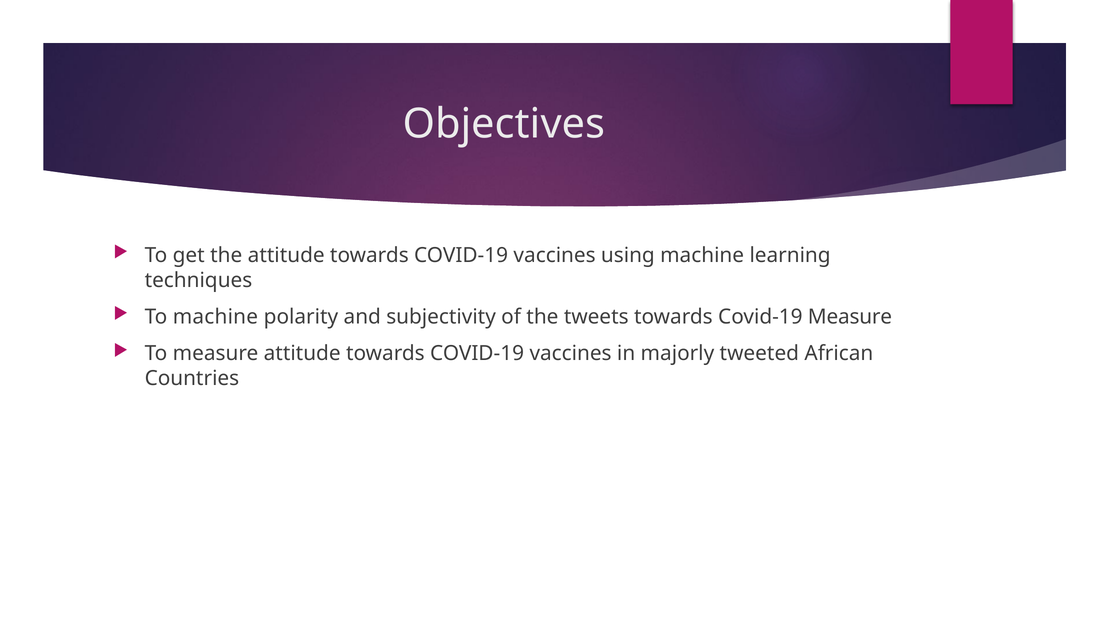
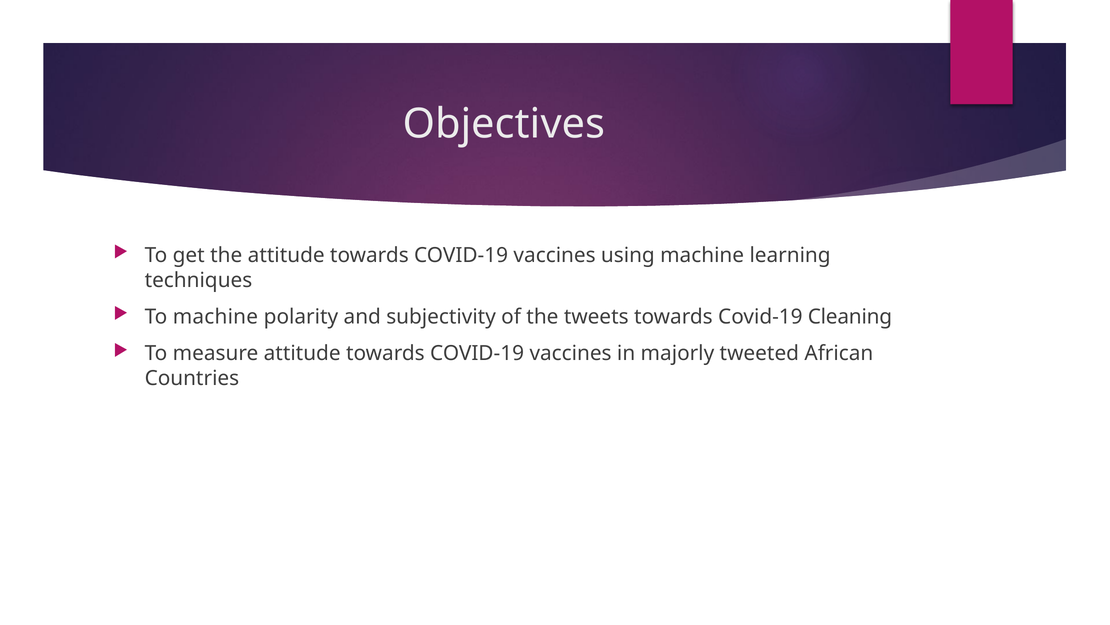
Covid-19 Measure: Measure -> Cleaning (850, 317)
